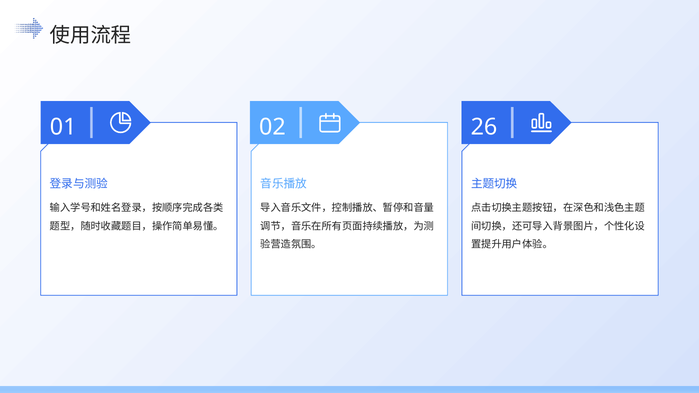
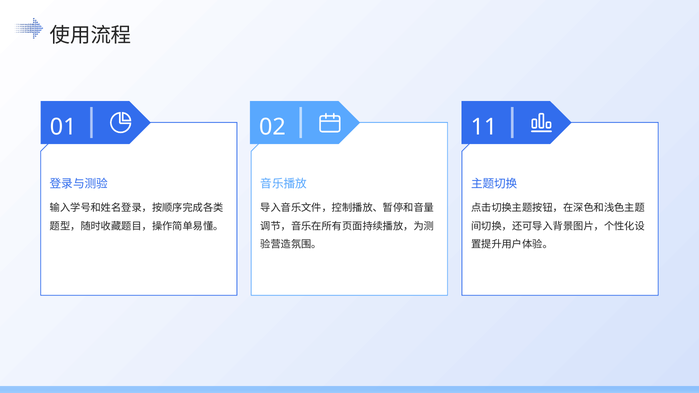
26: 26 -> 11 (484, 127)
